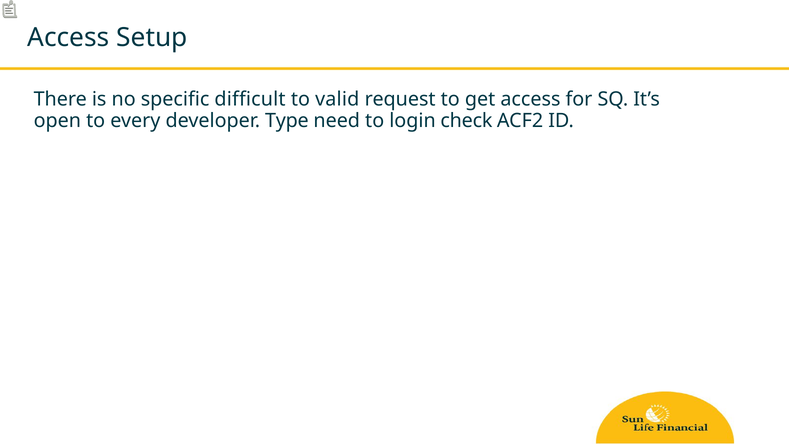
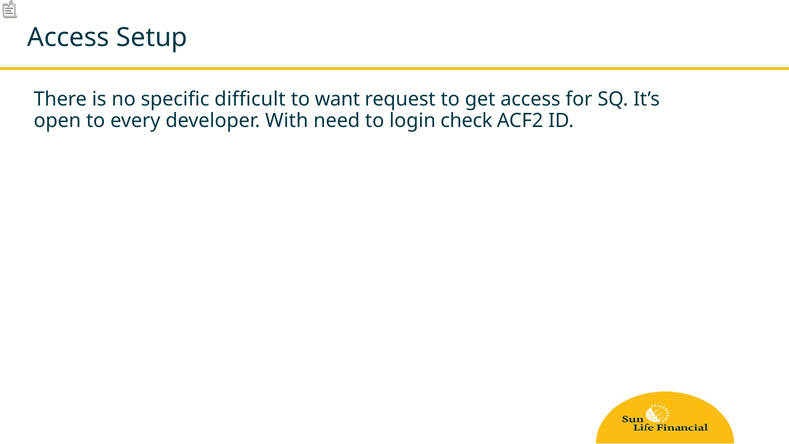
valid: valid -> want (337, 99)
Type: Type -> With (287, 121)
